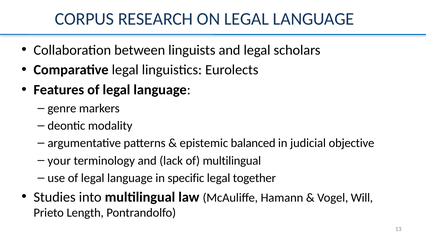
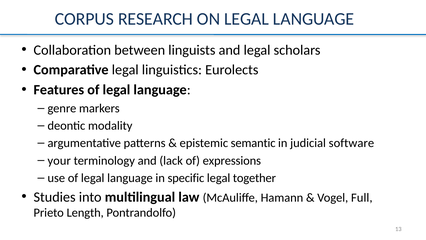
balanced: balanced -> semantic (253, 143)
objective: objective -> software (351, 143)
of multilingual: multilingual -> expressions (232, 160)
Will: Will -> Full (362, 197)
